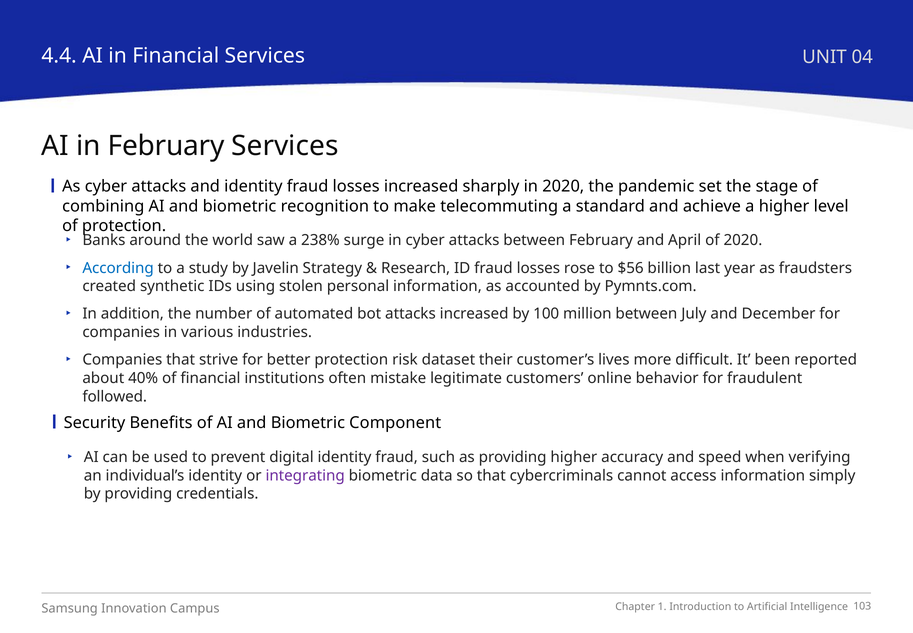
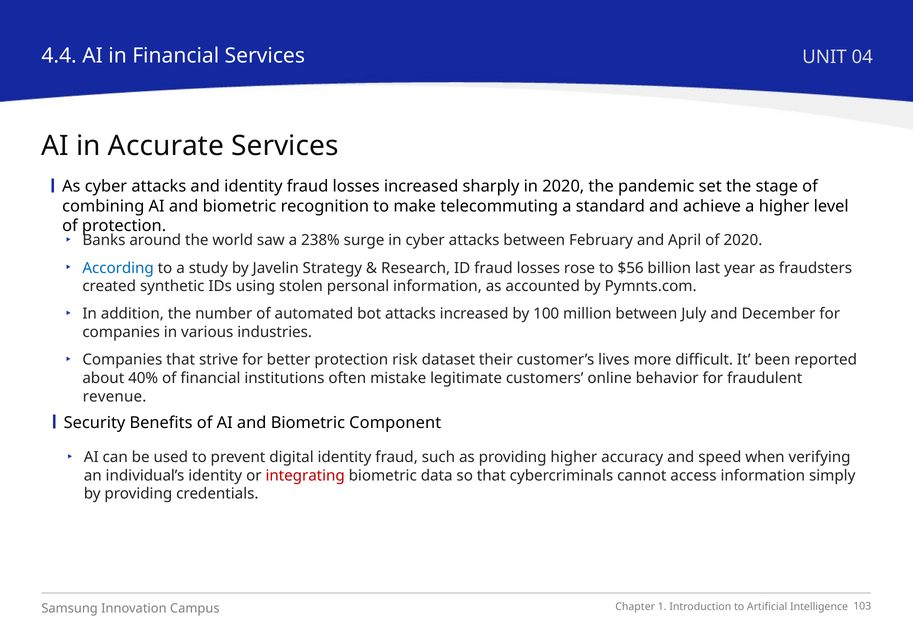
in February: February -> Accurate (166, 146)
followed: followed -> revenue (115, 396)
integrating colour: purple -> red (305, 475)
